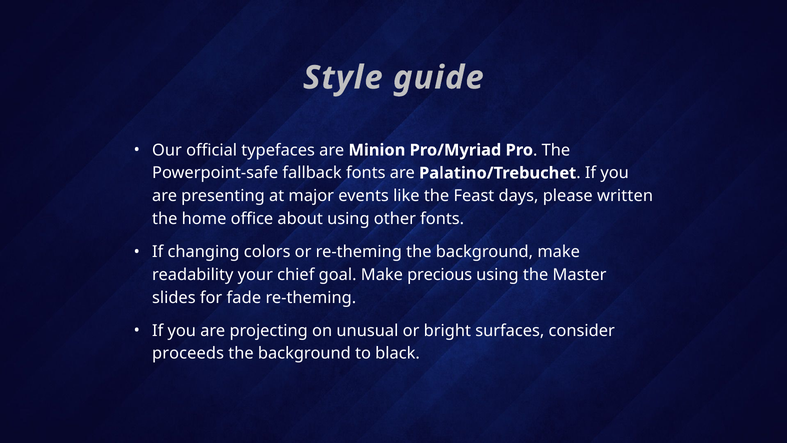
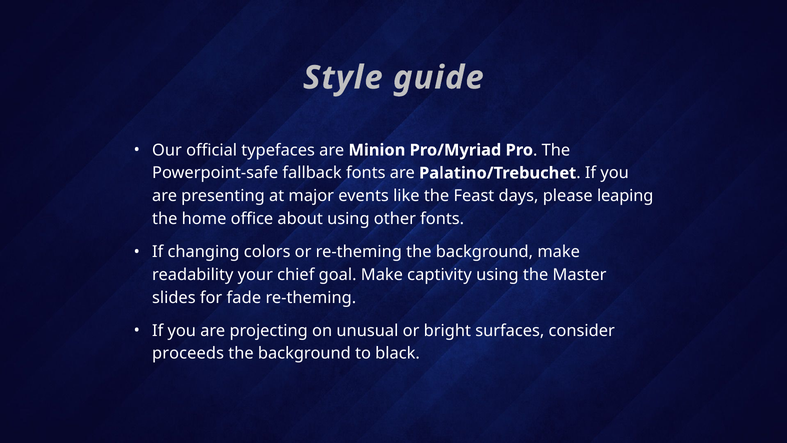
written: written -> leaping (625, 196)
precious: precious -> captivity (440, 275)
